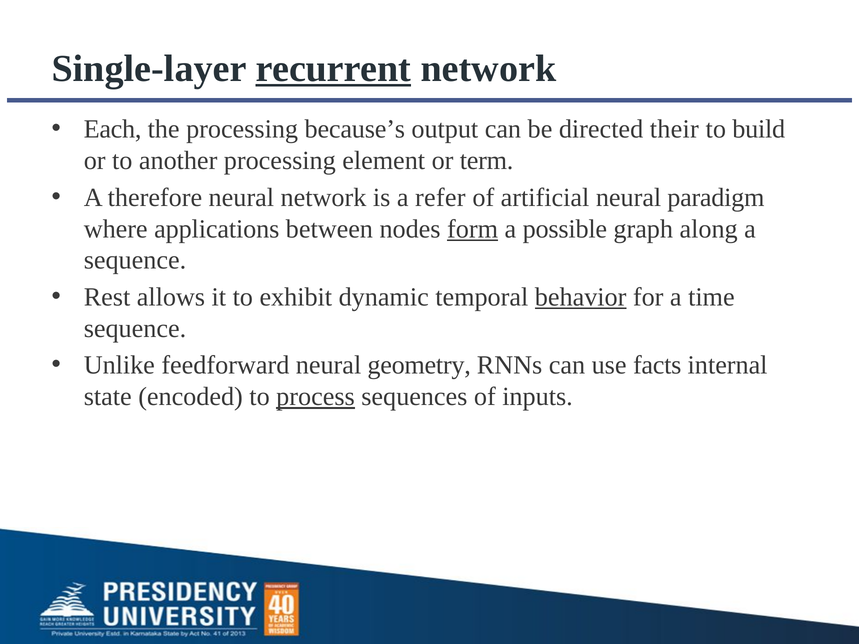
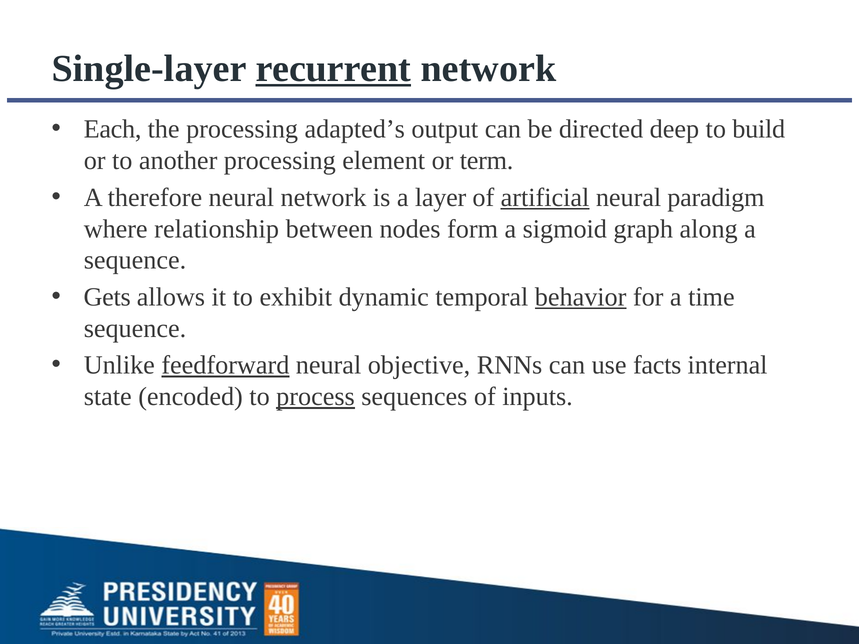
because’s: because’s -> adapted’s (355, 129)
their: their -> deep (674, 129)
refer: refer -> layer (441, 197)
artificial underline: none -> present (545, 197)
applications: applications -> relationship (217, 229)
form underline: present -> none (473, 229)
possible: possible -> sigmoid (565, 229)
Rest: Rest -> Gets (107, 297)
feedforward underline: none -> present (225, 365)
geometry: geometry -> objective (419, 365)
